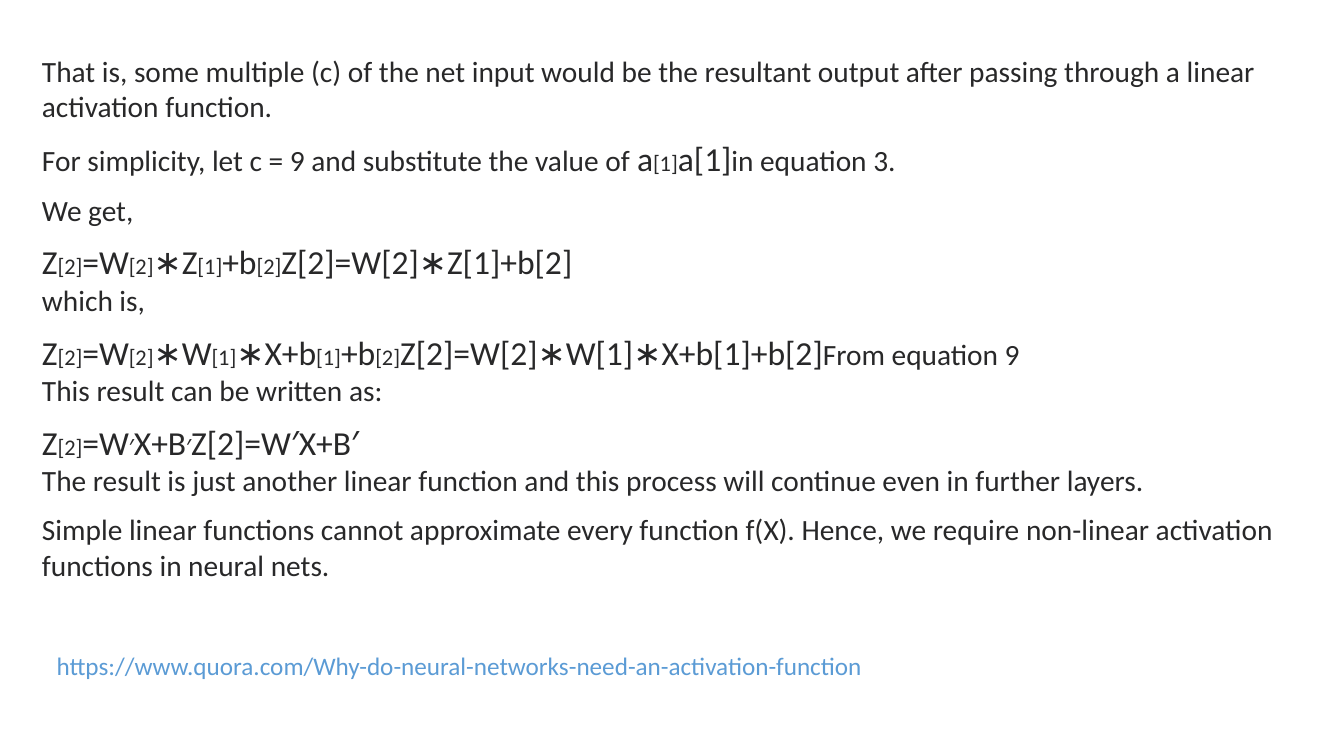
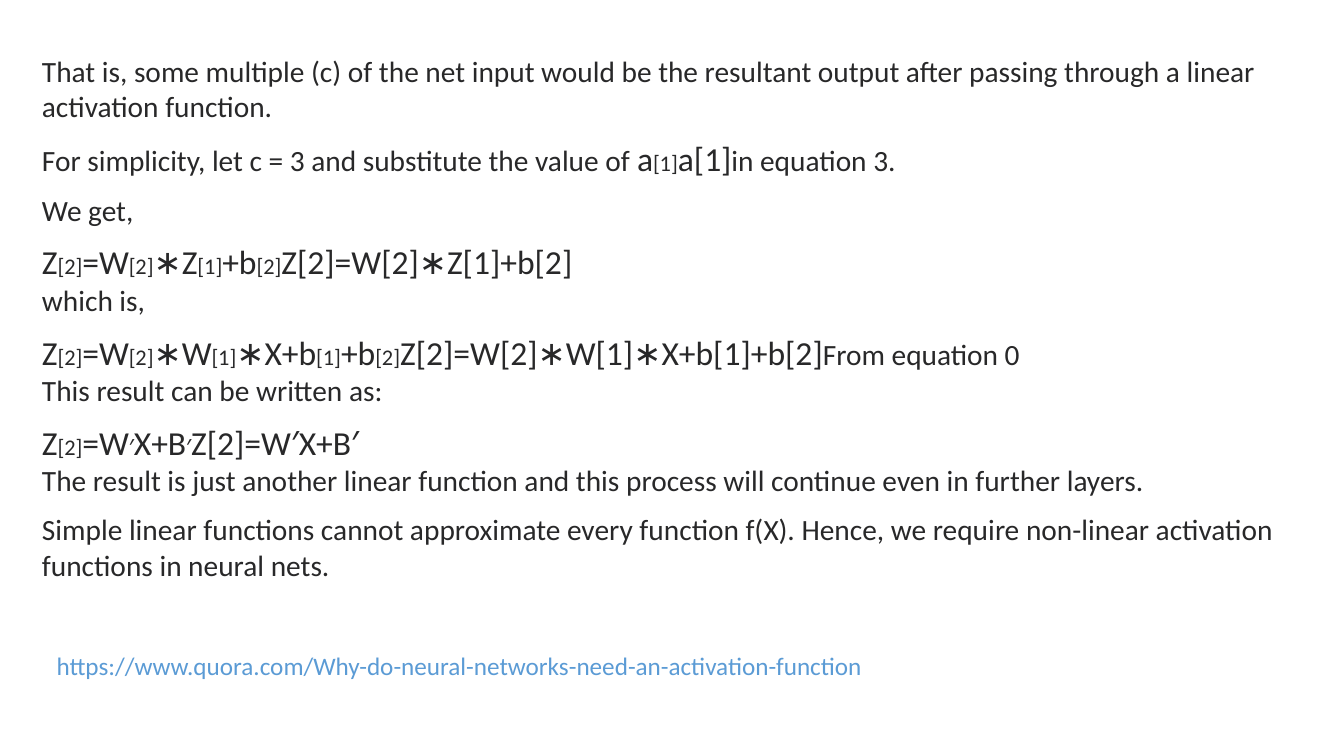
9: 9 -> 3 (297, 162)
equation 9: 9 -> 0 (1012, 356)
